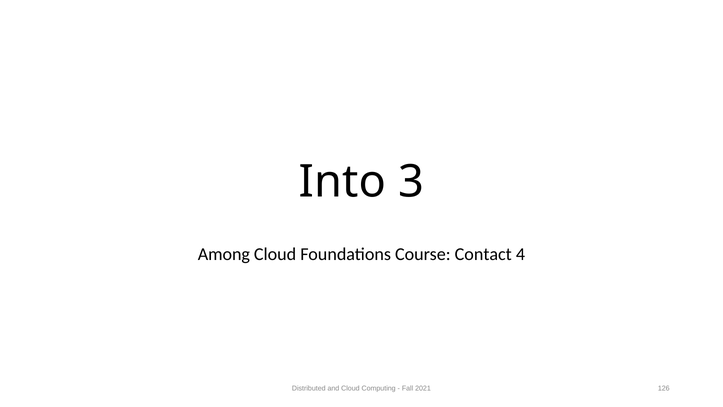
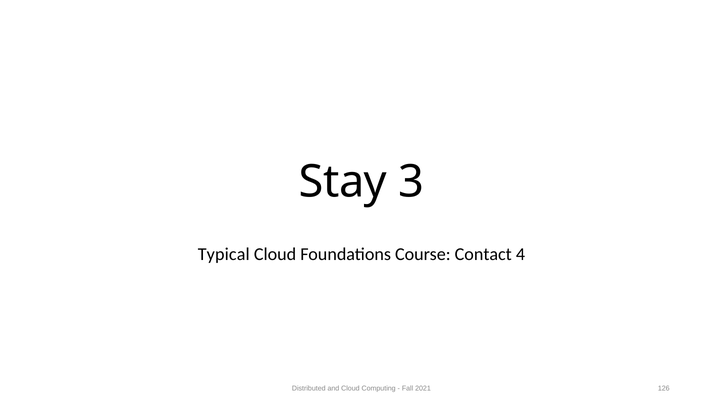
Into: Into -> Stay (343, 182)
Among: Among -> Typical (224, 254)
